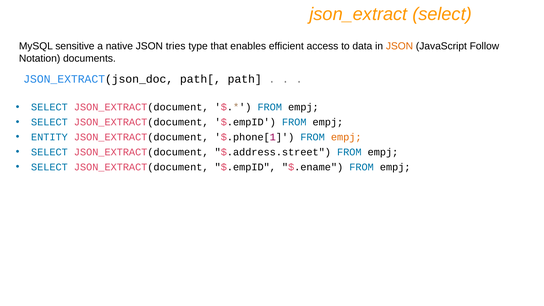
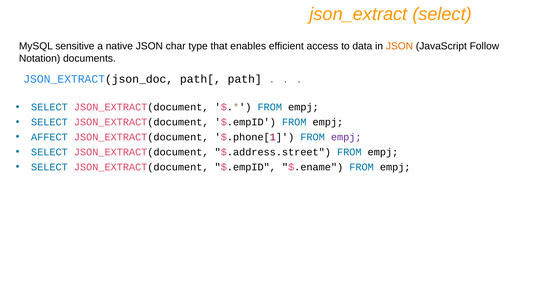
tries: tries -> char (176, 46)
ENTITY: ENTITY -> AFFECT (49, 137)
empj colour: orange -> purple (346, 137)
